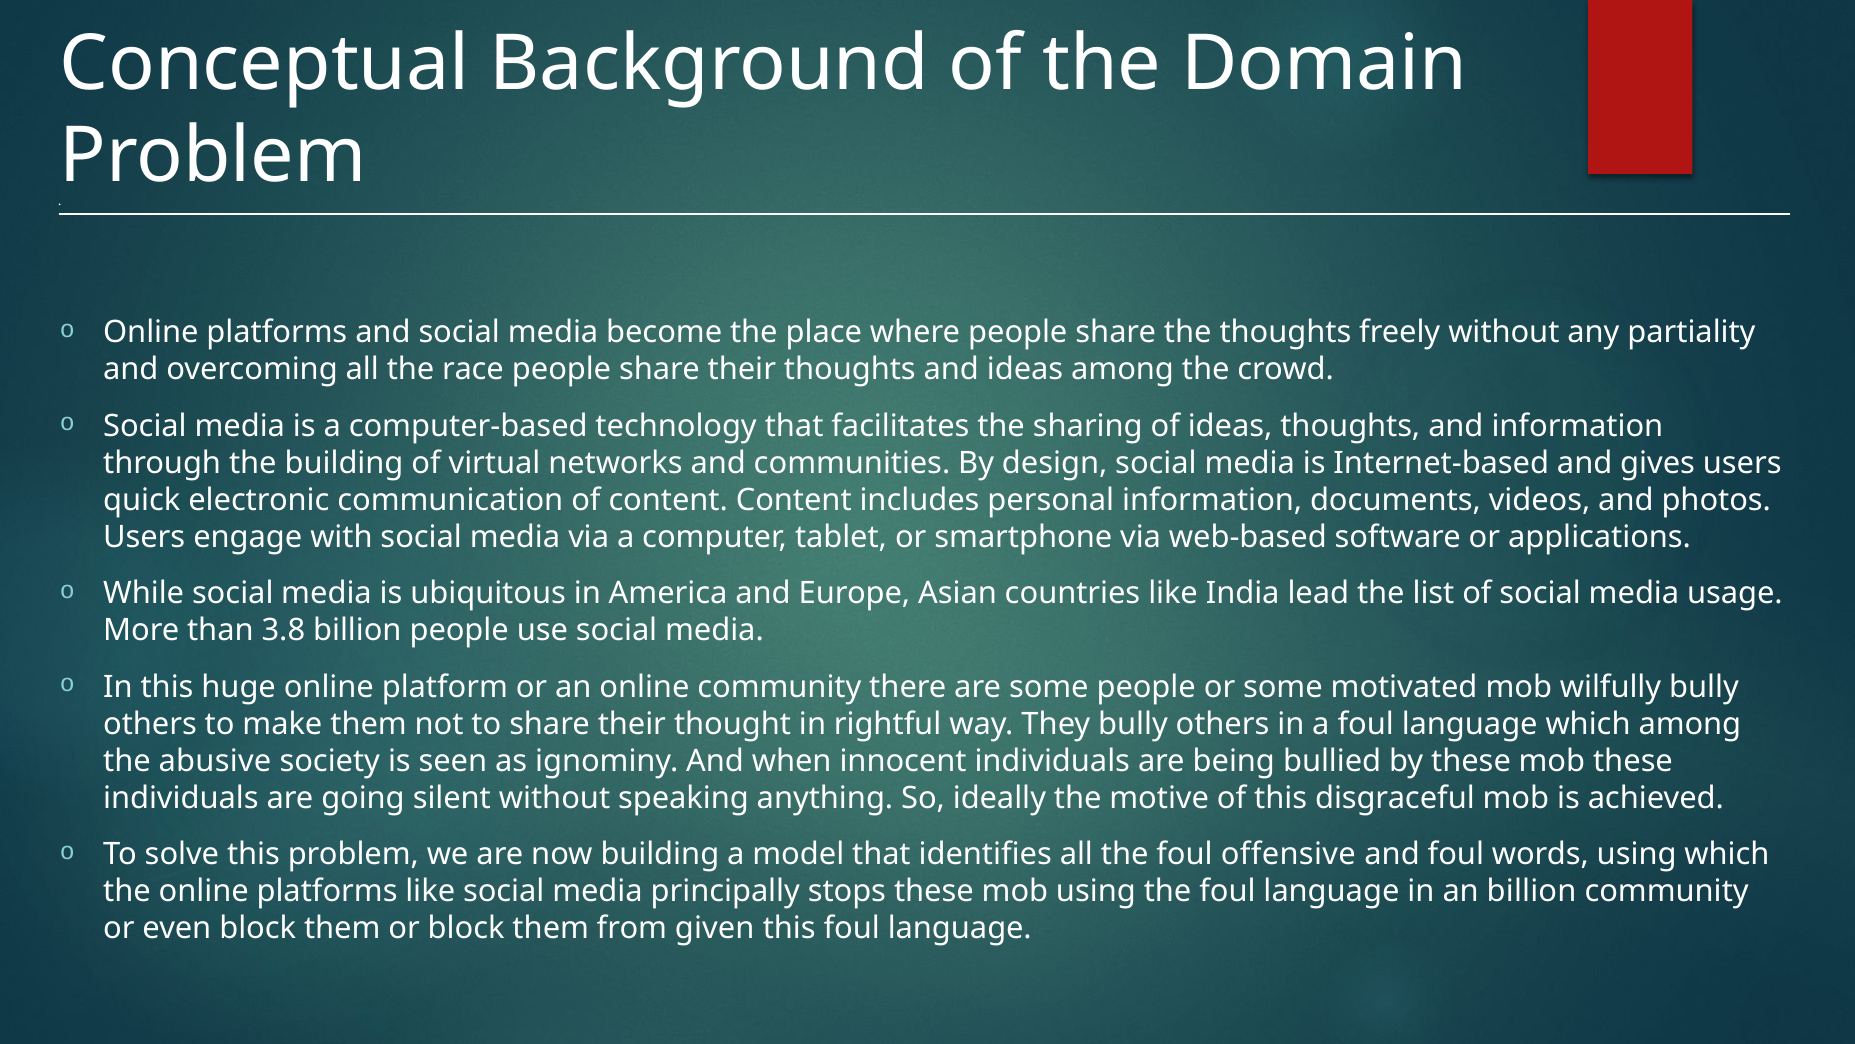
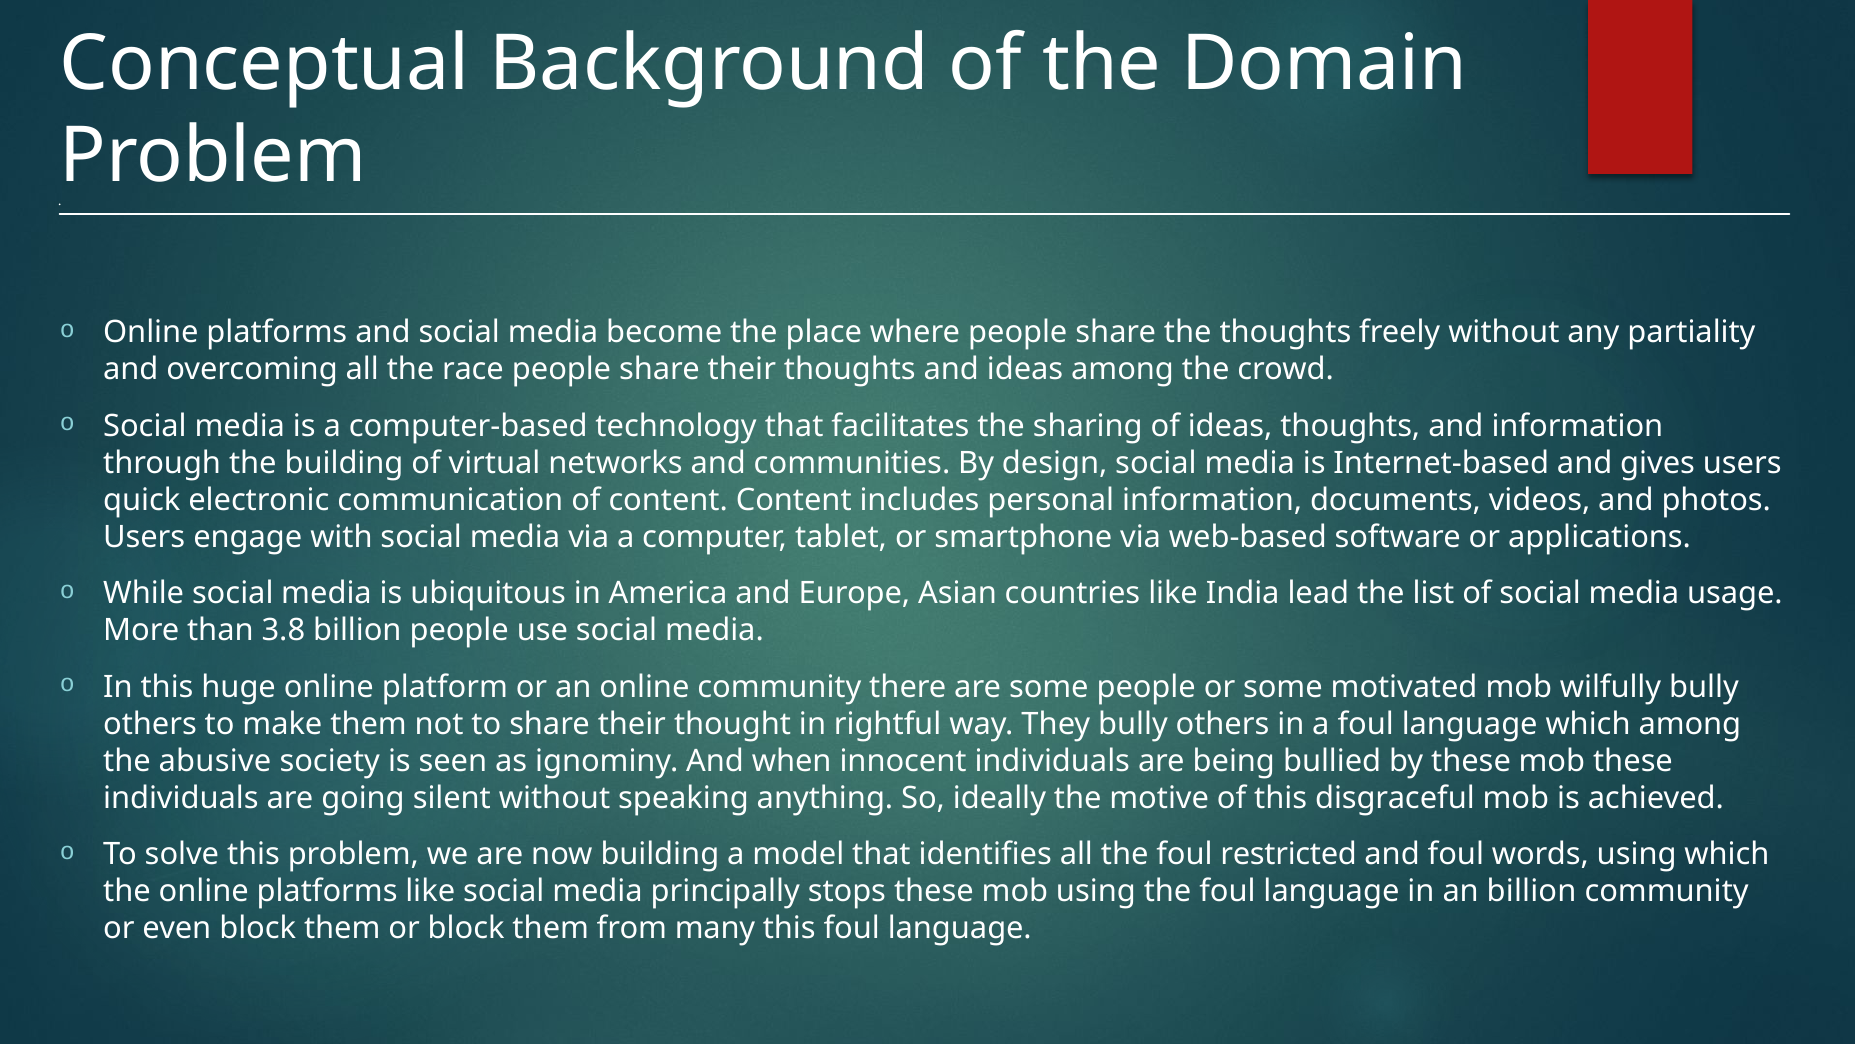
offensive: offensive -> restricted (1289, 854)
given: given -> many (715, 928)
